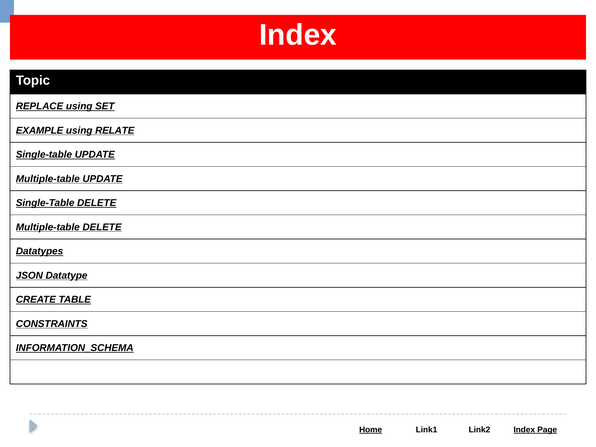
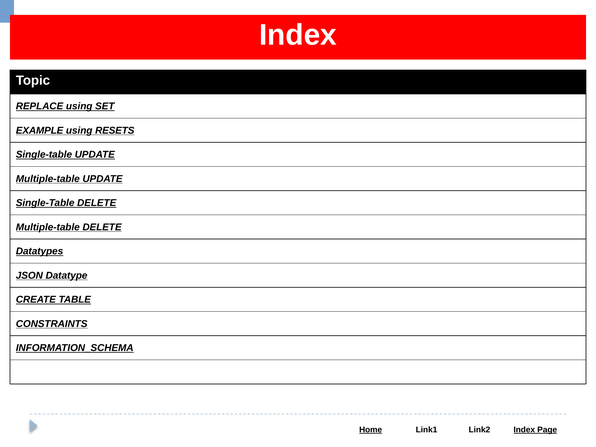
RELATE: RELATE -> RESETS (115, 130)
